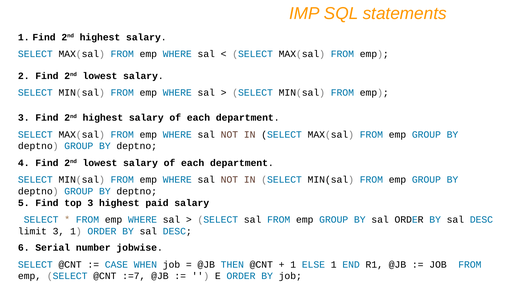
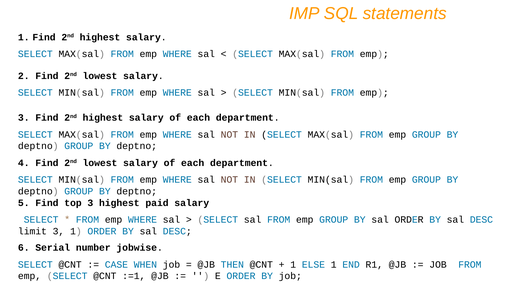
:=7: :=7 -> :=1 (134, 276)
